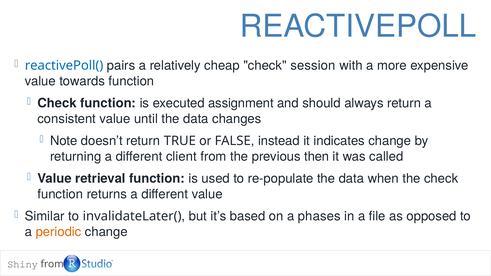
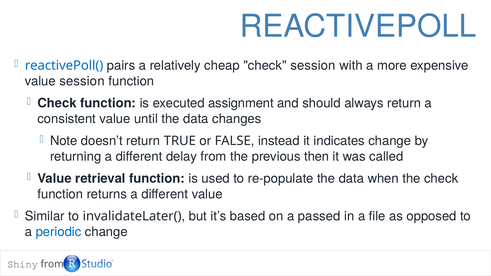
value towards: towards -> session (82, 81)
client: client -> delay (181, 157)
phases: phases -> passed (319, 216)
periodic colour: orange -> blue (59, 232)
